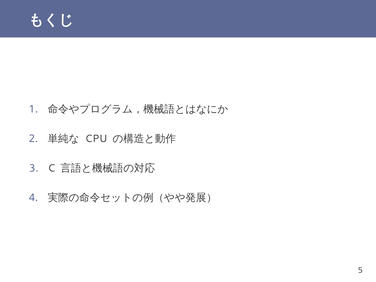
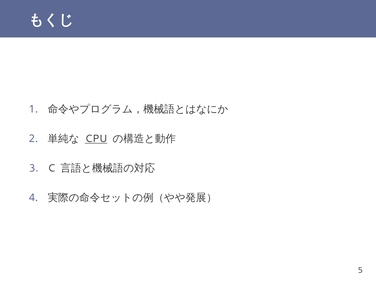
CPU underline: none -> present (96, 139)
